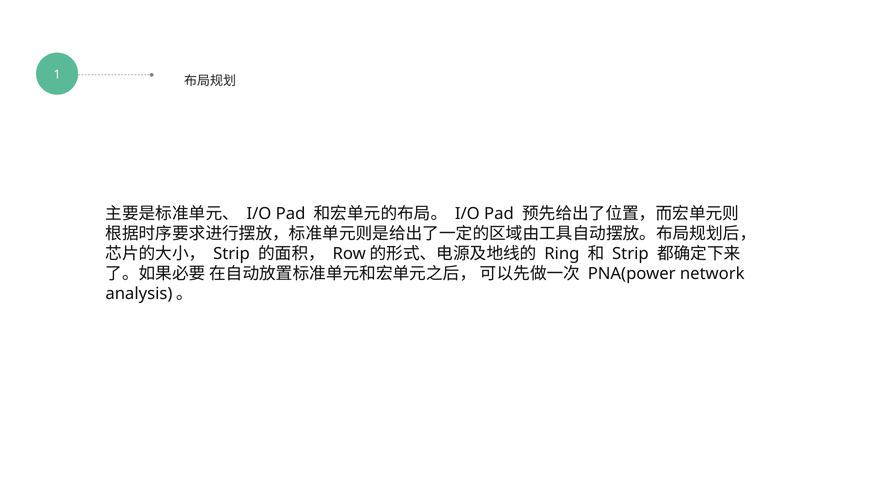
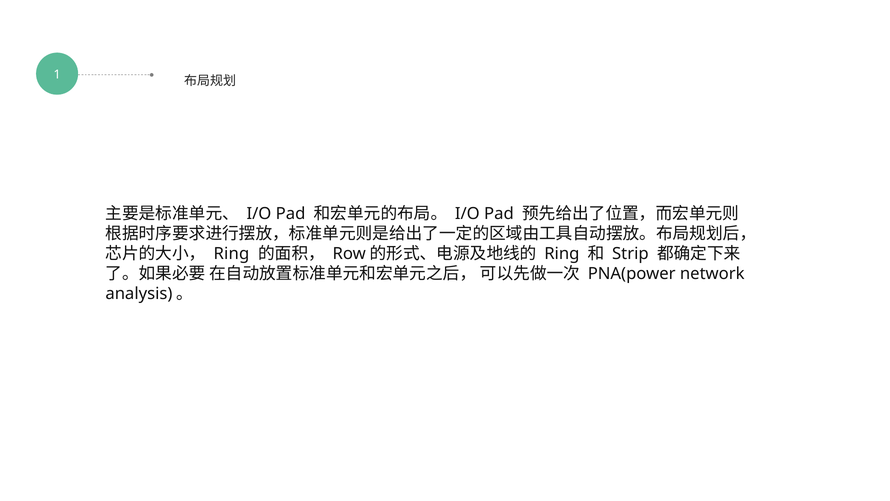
Strip: Strip -> Ring (231, 254)
